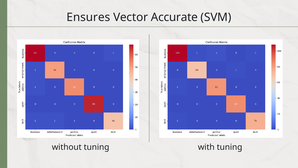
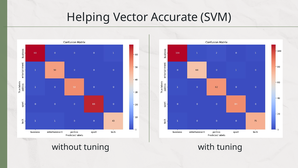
Ensures: Ensures -> Helping (88, 17)
